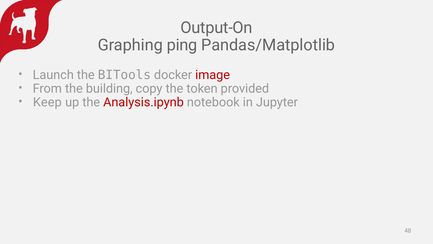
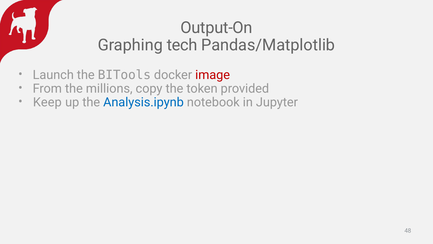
ping: ping -> tech (182, 45)
building: building -> millions (109, 88)
Analysis.ipynb colour: red -> blue (144, 102)
